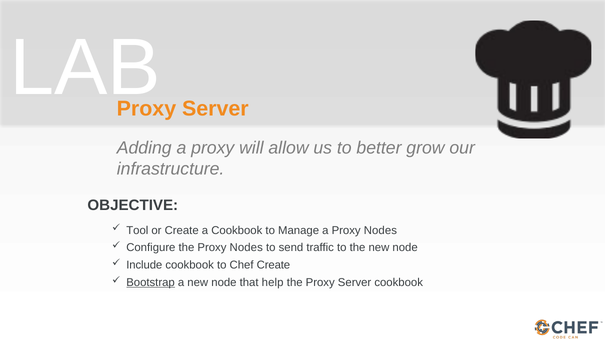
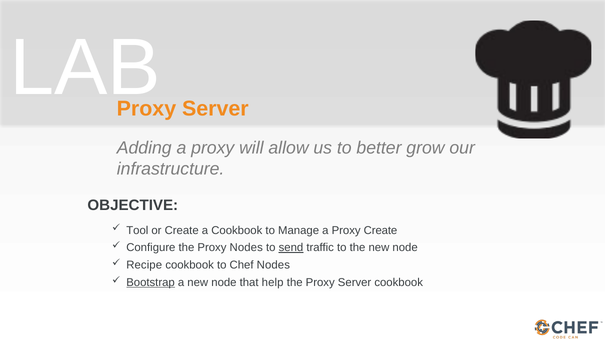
a Proxy Nodes: Nodes -> Create (380, 231)
send underline: none -> present (291, 248)
Include: Include -> Recipe (144, 265)
Chef Create: Create -> Nodes (273, 265)
